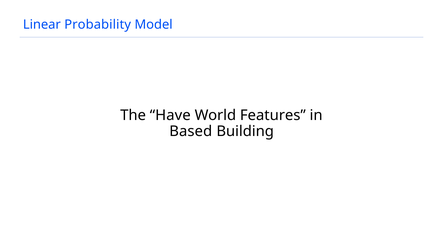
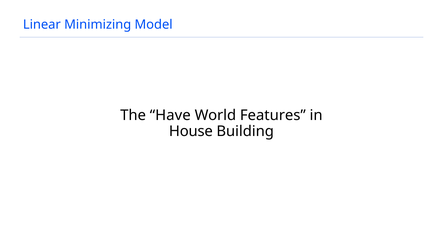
Probability: Probability -> Minimizing (98, 25)
Based: Based -> House (191, 131)
